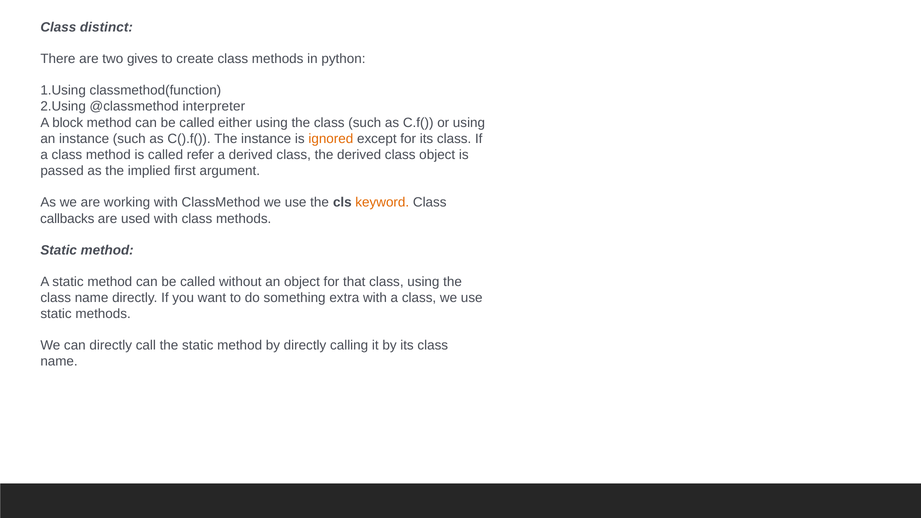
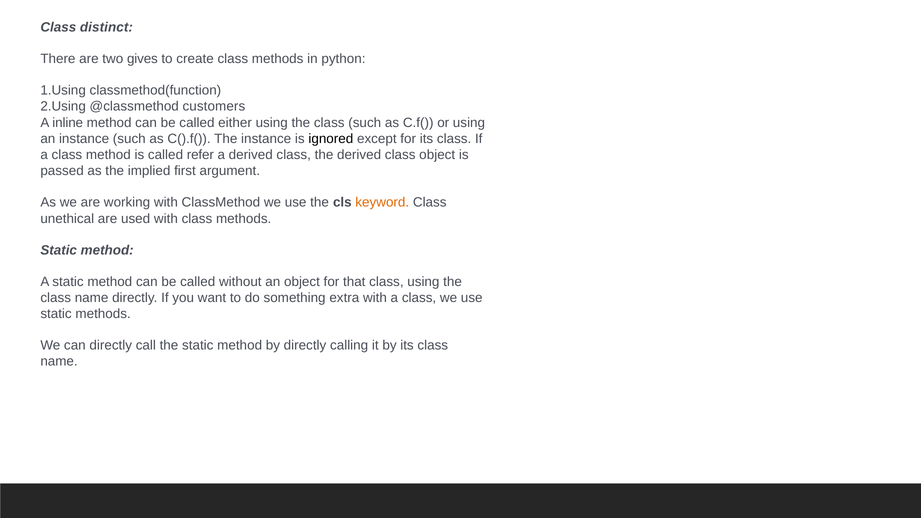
interpreter: interpreter -> customers (214, 107)
block: block -> inline (68, 123)
ignored colour: orange -> black (331, 139)
callbacks: callbacks -> unethical (67, 219)
